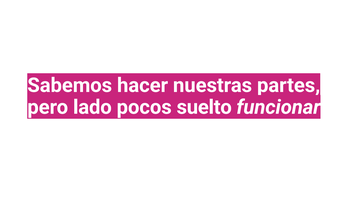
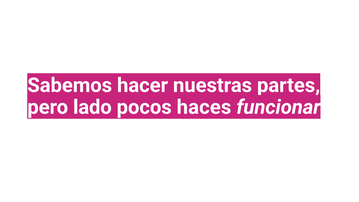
suelto: suelto -> haces (204, 107)
